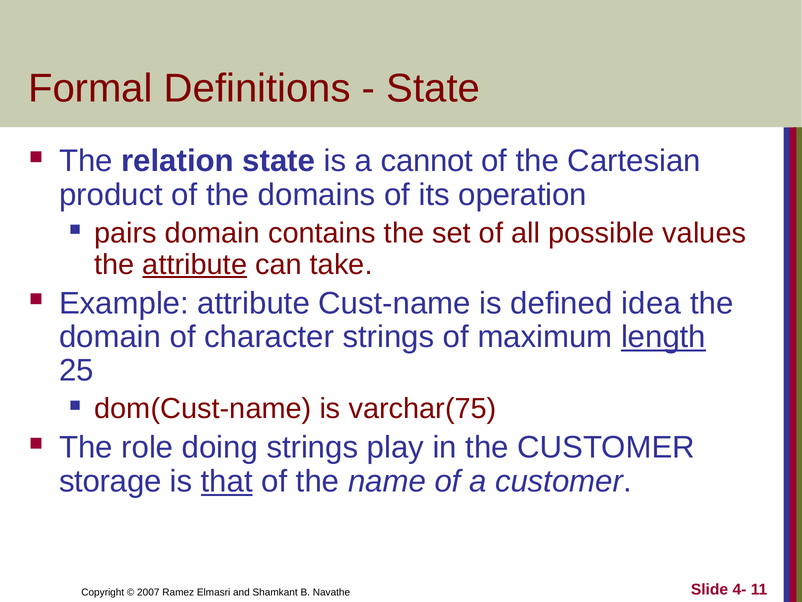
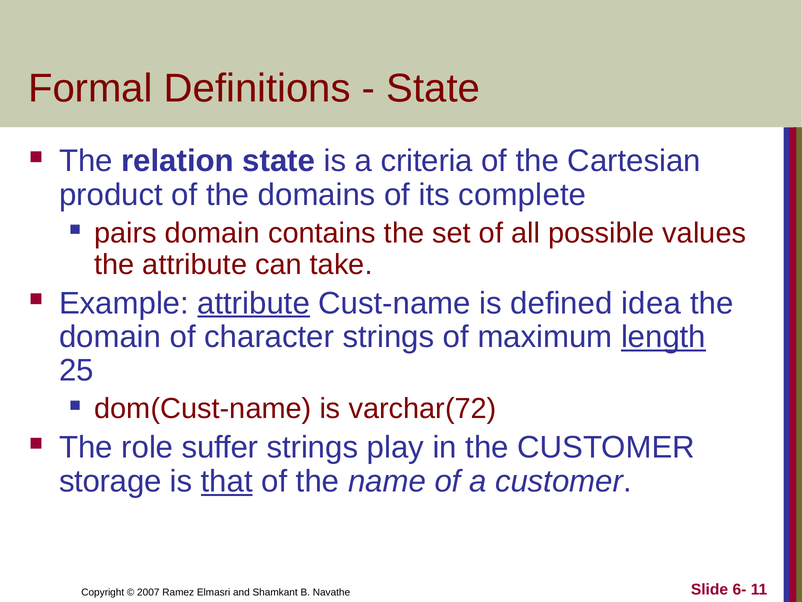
cannot: cannot -> criteria (427, 161)
operation: operation -> complete (522, 195)
attribute underline: present -> none (195, 264)
attribute underline: none -> present (254, 303)
varchar(75: varchar(75 -> varchar(72 (423, 409)
doing: doing -> suffer (220, 447)
4-: 4- -> 6- (739, 589)
